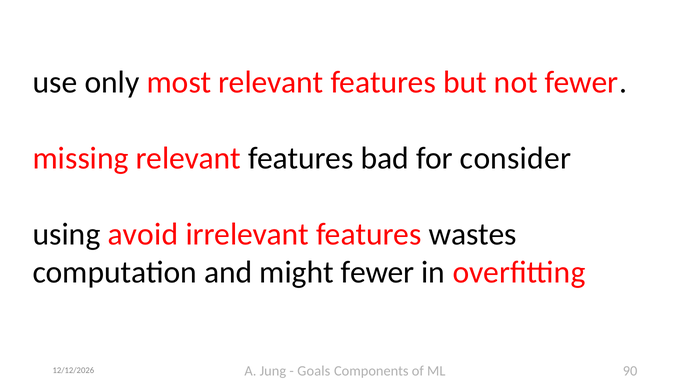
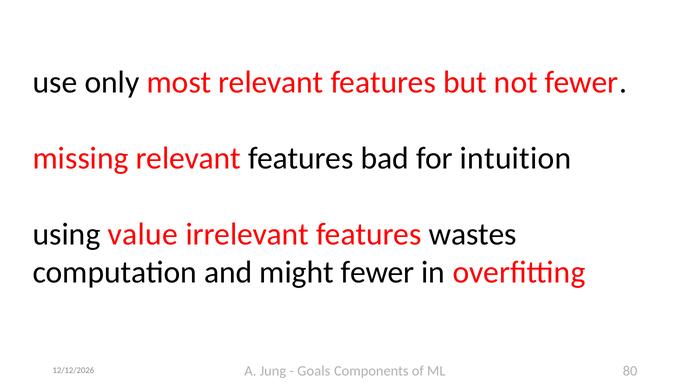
consider: consider -> intuition (516, 158)
avoid: avoid -> value (143, 234)
90: 90 -> 80 (630, 371)
